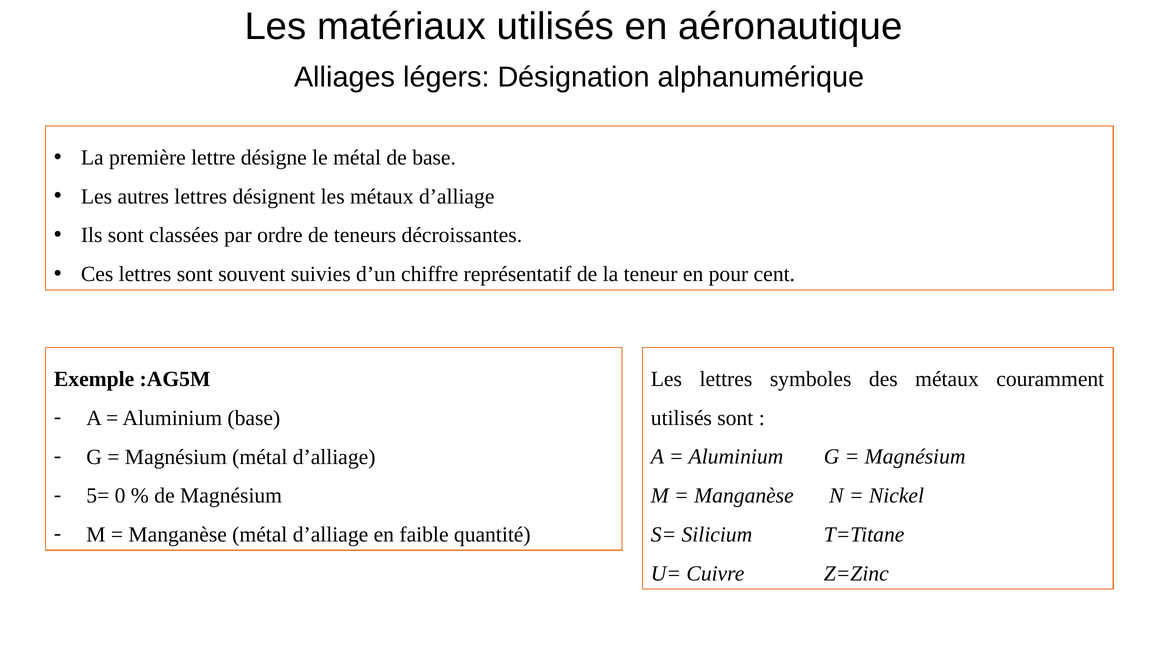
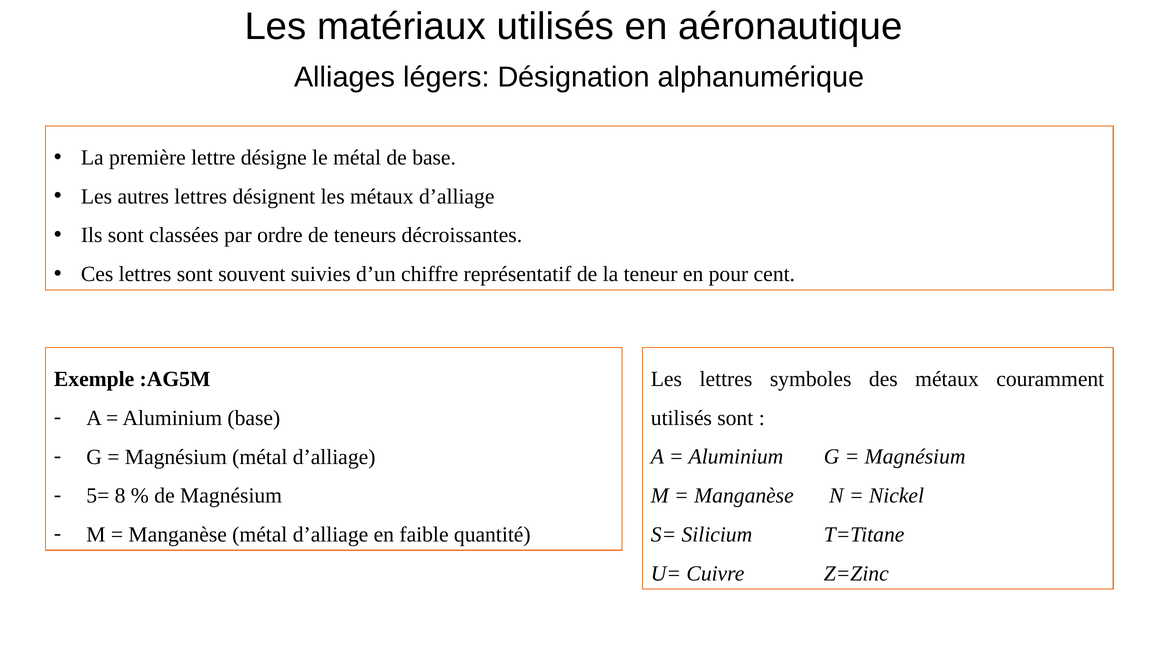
0: 0 -> 8 (120, 496)
